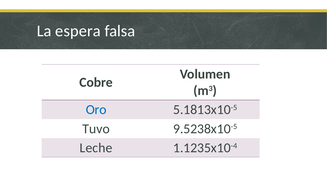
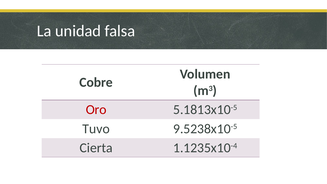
espera: espera -> unidad (78, 31)
Oro colour: blue -> red (96, 110)
Leche: Leche -> Cierta (96, 148)
